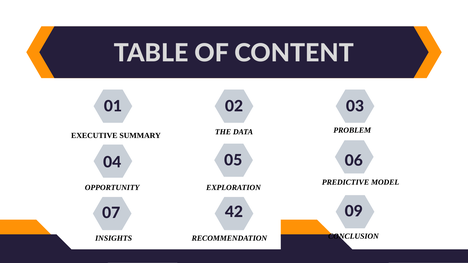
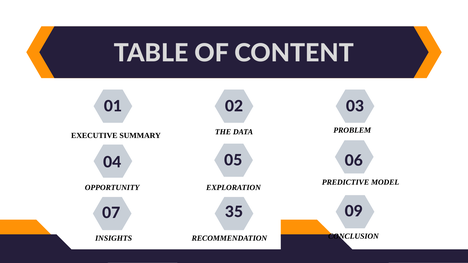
42: 42 -> 35 (234, 212)
